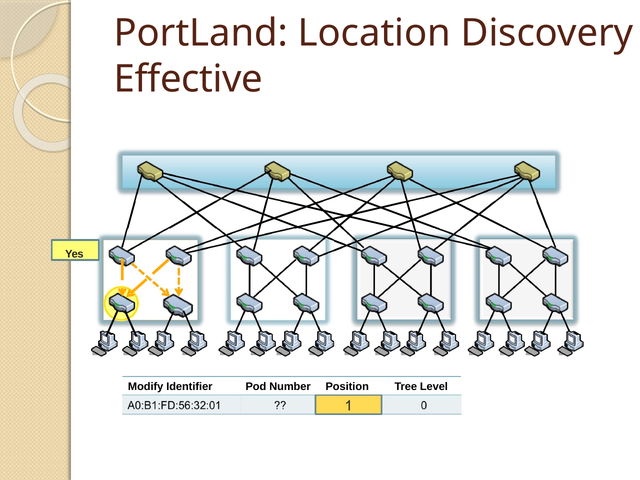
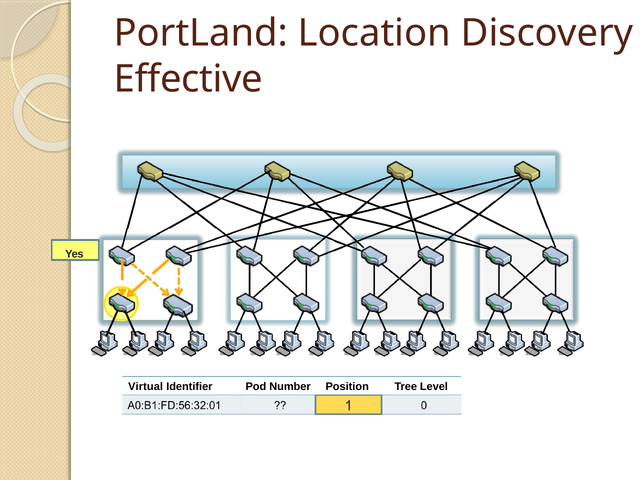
Modify: Modify -> Virtual (146, 387)
